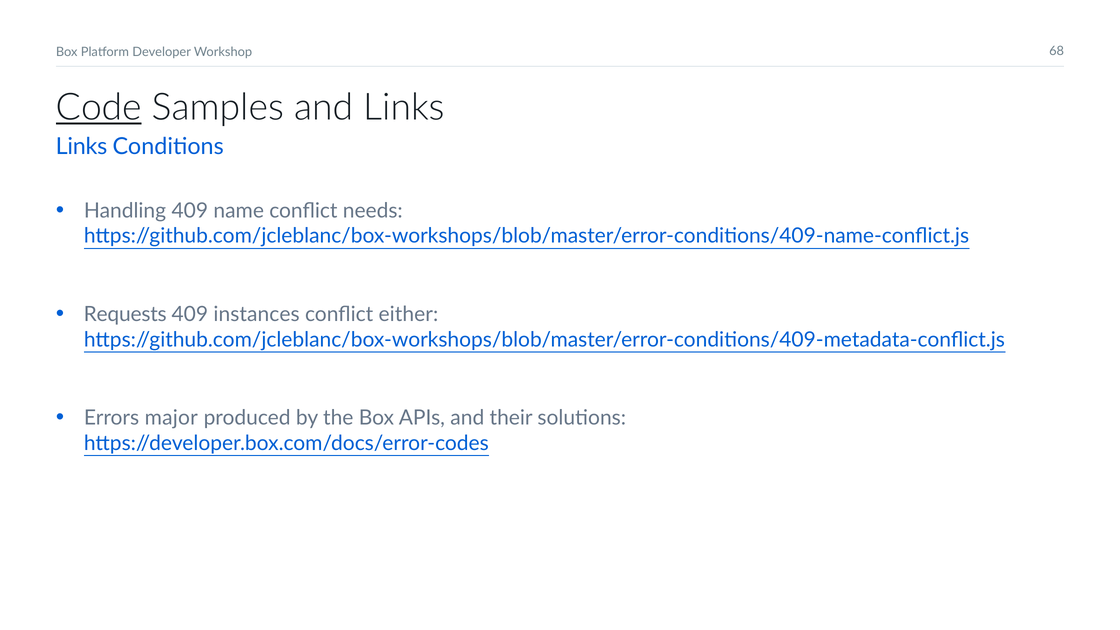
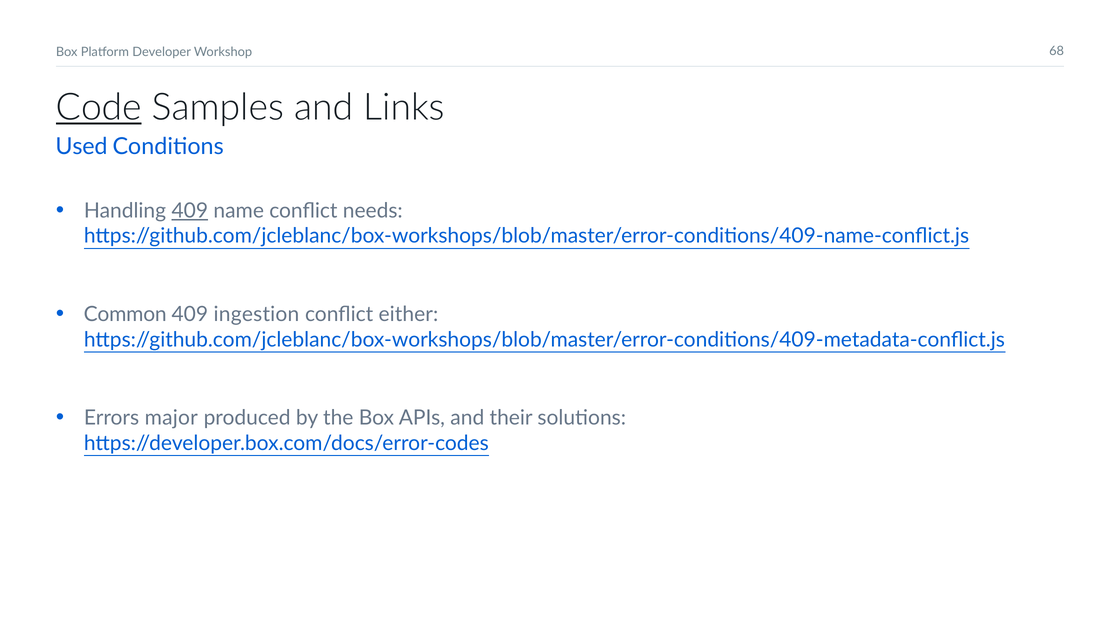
Links: Links -> Used (81, 147)
409 underline: none -> present (190, 211)
Requests: Requests -> Common (125, 314)
instances: instances -> ingestion (256, 314)
